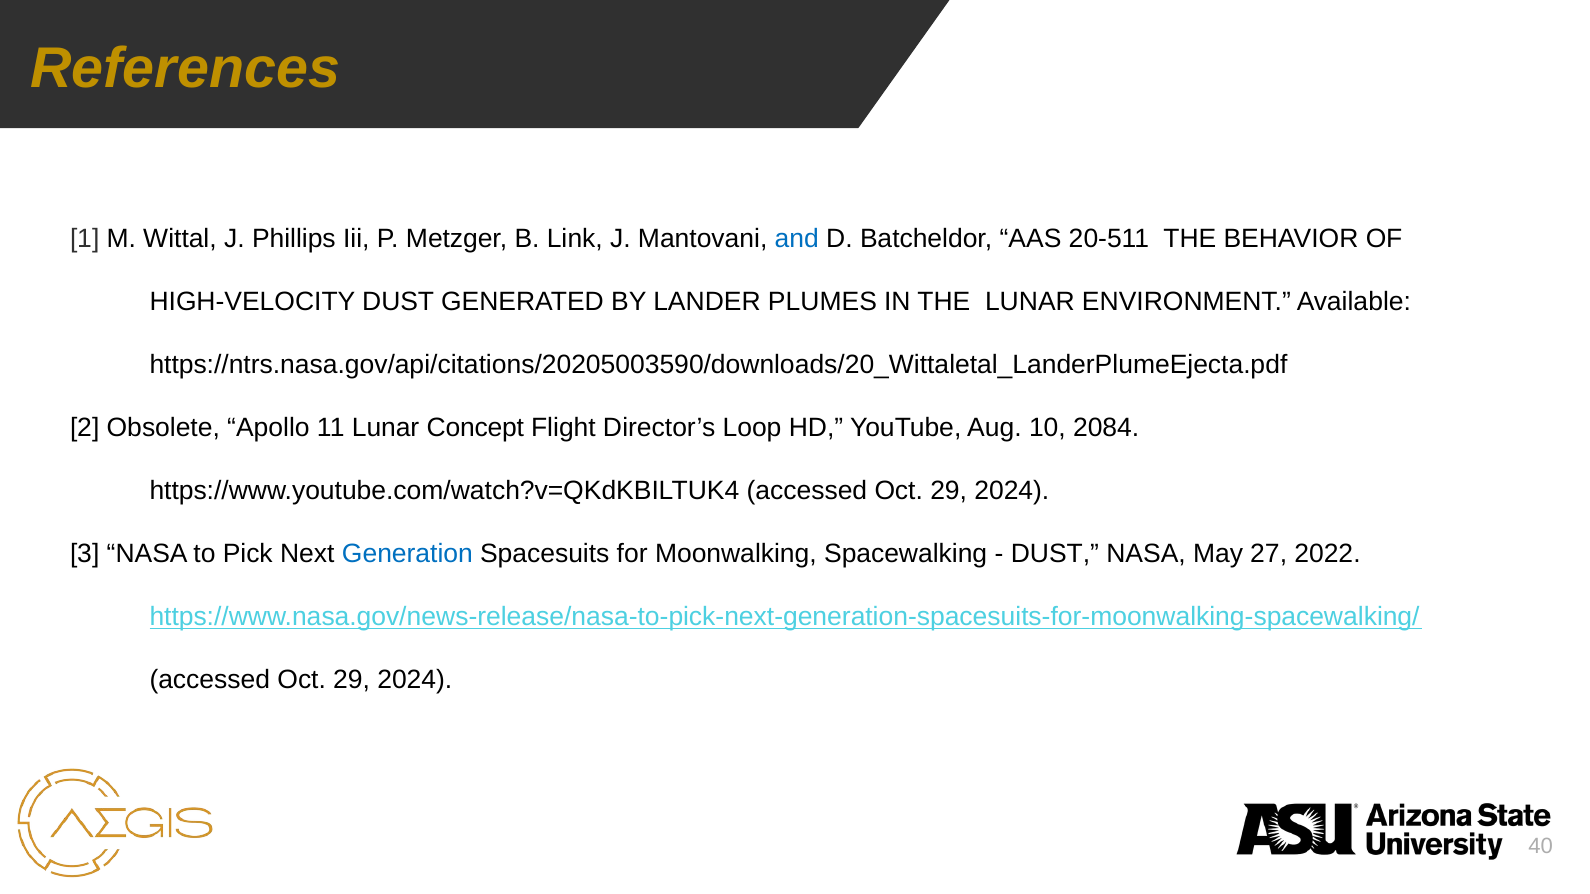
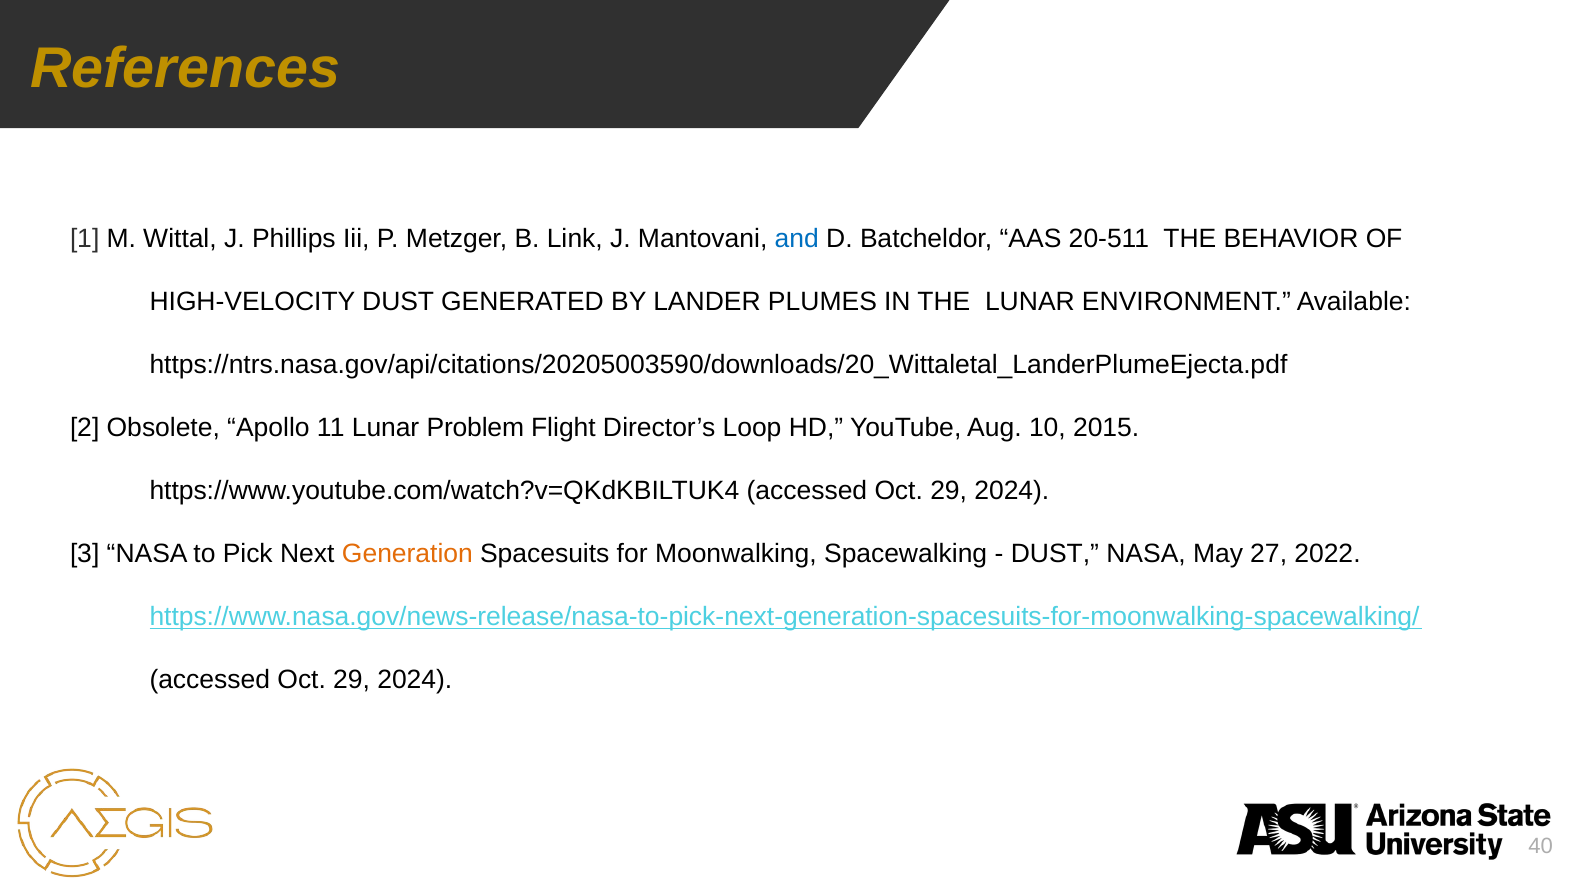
Concept: Concept -> Problem (475, 428)
2084: 2084 -> 2015 (1106, 428)
Generation colour: blue -> orange (407, 554)
